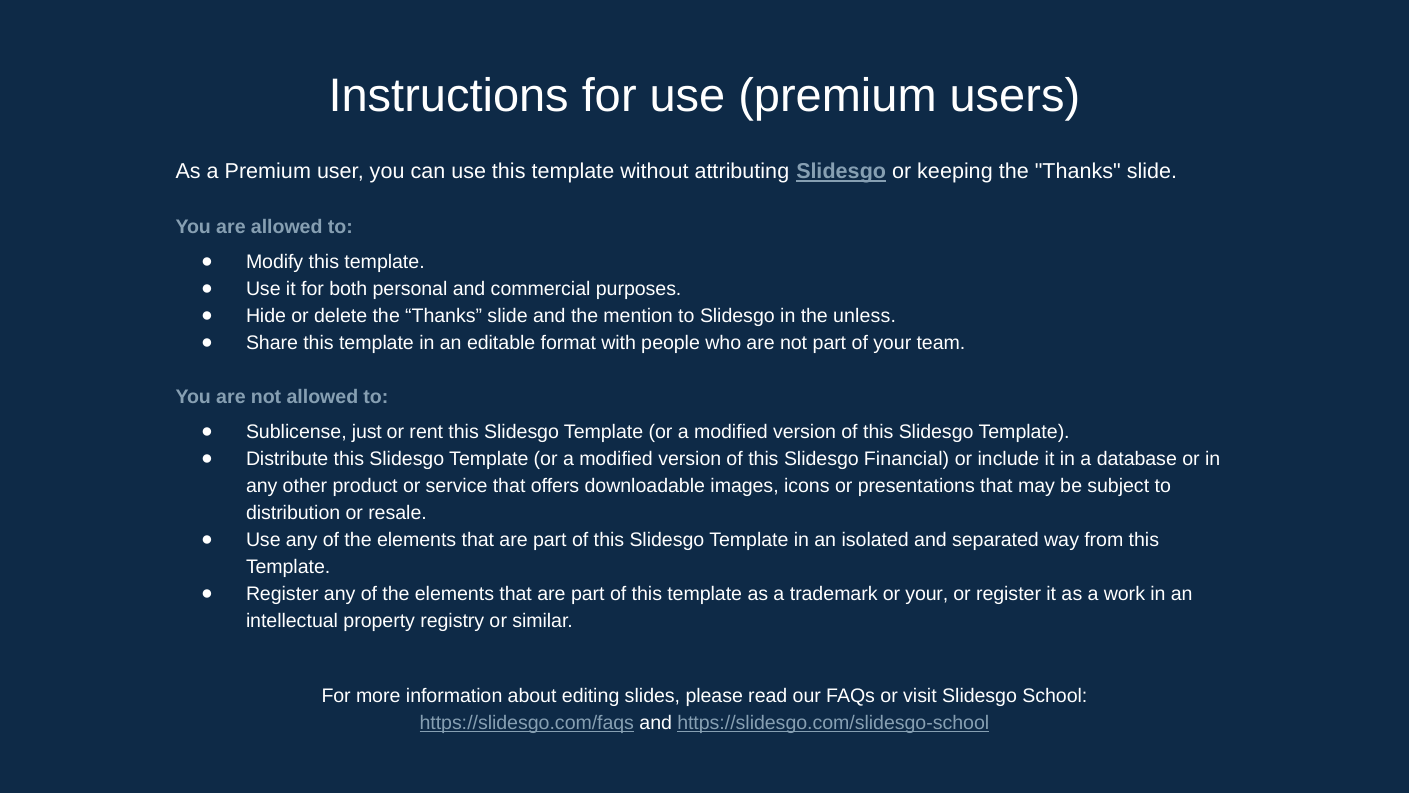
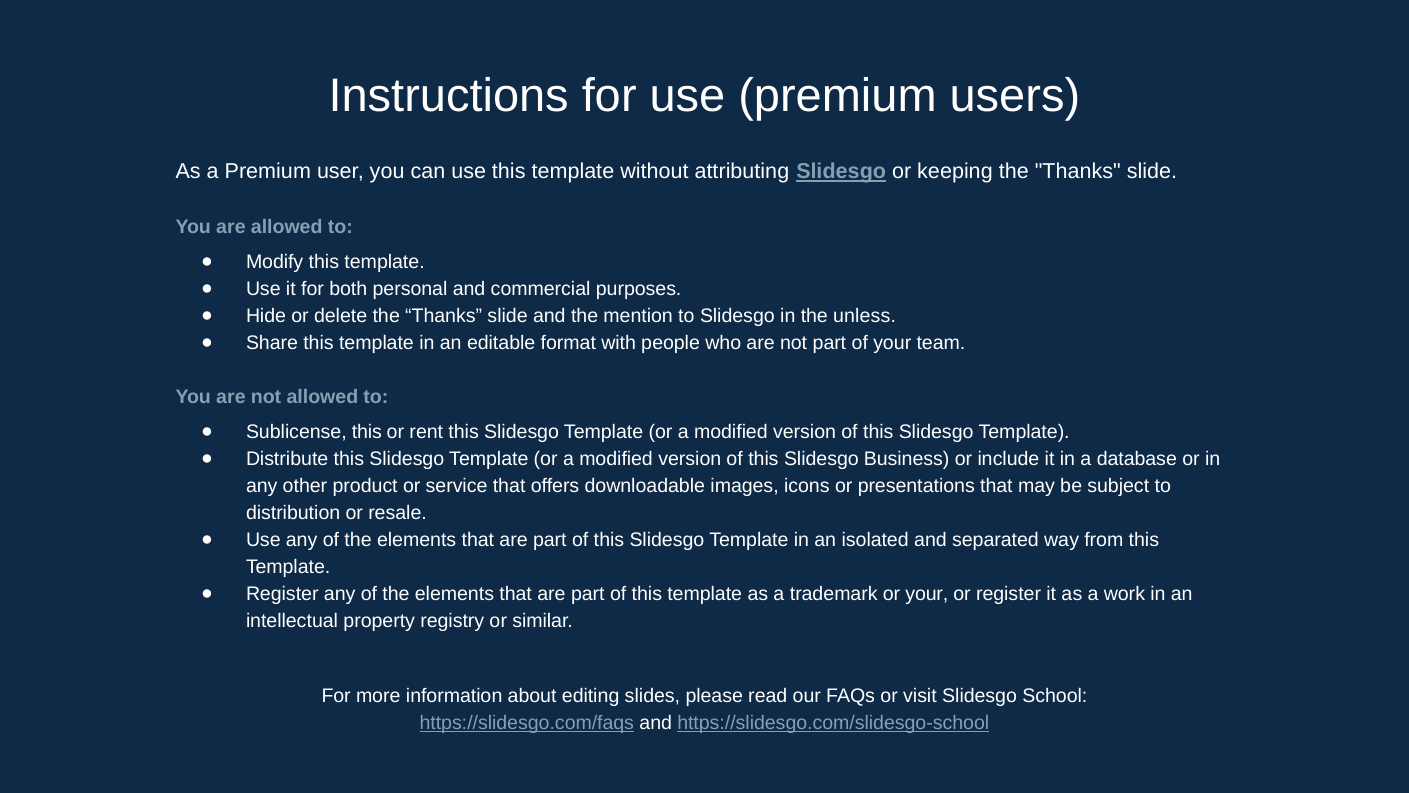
Sublicense just: just -> this (367, 432)
Financial: Financial -> Business (907, 459)
